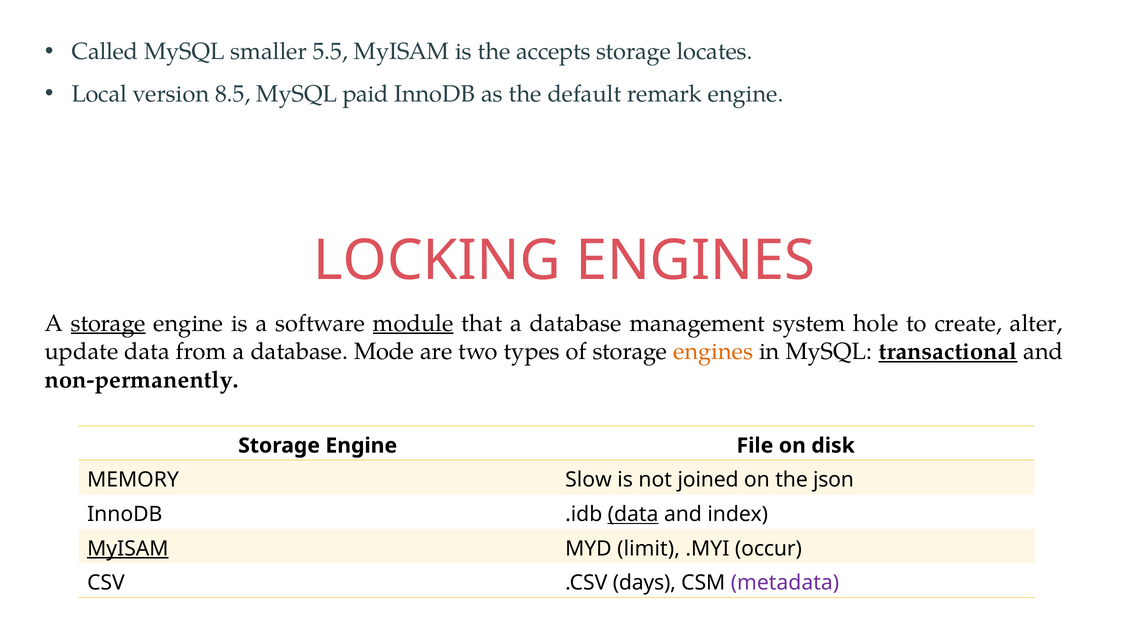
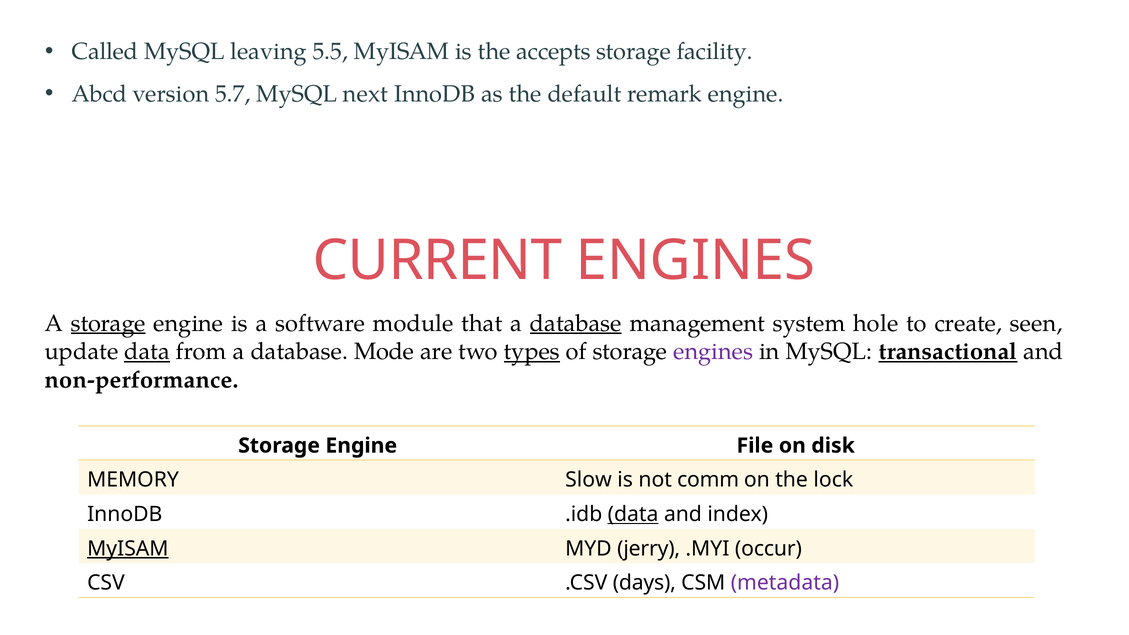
smaller: smaller -> leaving (269, 52)
locates: locates -> facility (715, 52)
Local: Local -> Abcd (99, 94)
8.5: 8.5 -> 5.7 (233, 94)
paid: paid -> next (366, 94)
LOCKING: LOCKING -> CURRENT (437, 261)
module underline: present -> none (413, 323)
database underline: none -> present (576, 323)
alter: alter -> seen (1036, 323)
data underline: none -> present (147, 352)
types underline: none -> present (532, 352)
engines colour: orange -> purple (713, 352)
non-permanently: non-permanently -> non-performance (142, 380)
joined: joined -> comm (708, 480)
json: json -> lock (833, 480)
limit: limit -> jerry (649, 549)
